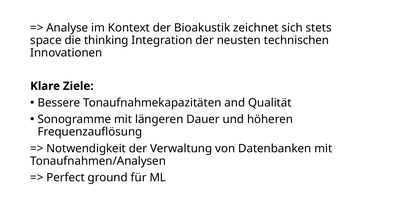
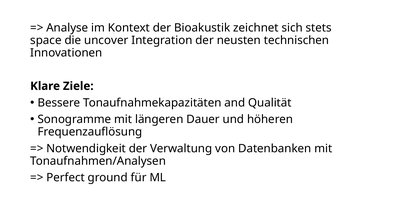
thinking: thinking -> uncover (106, 40)
